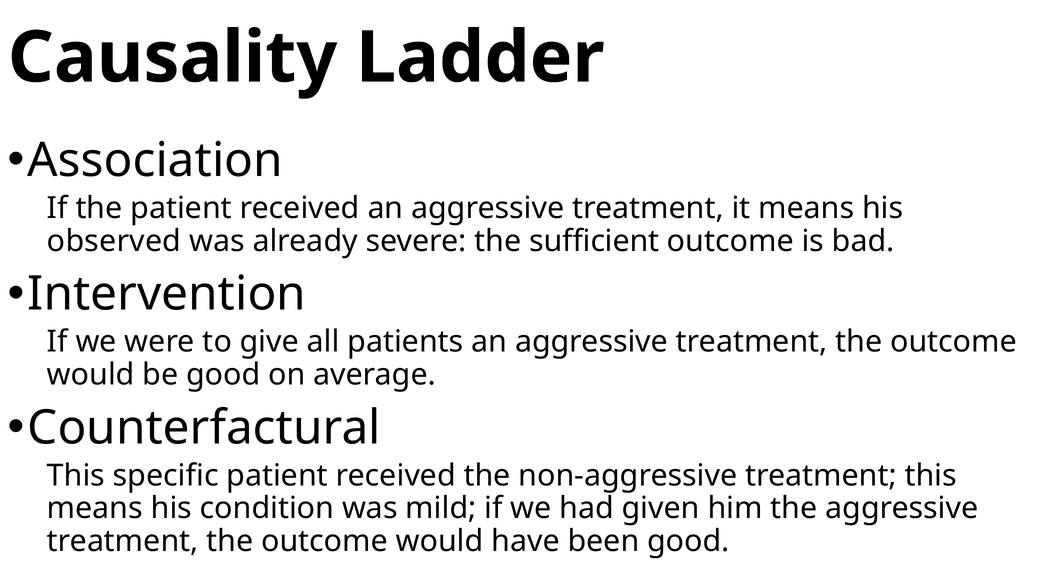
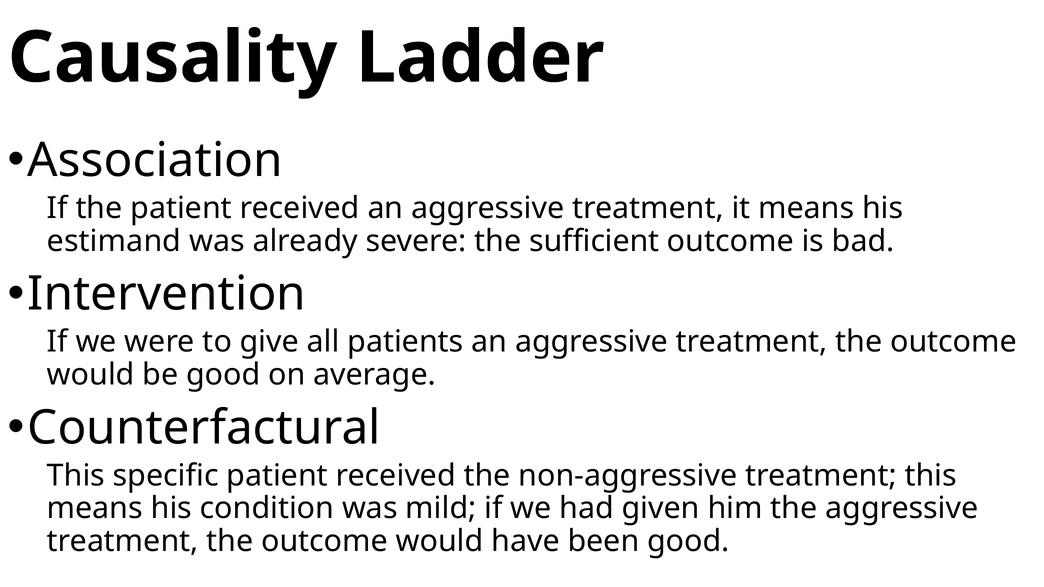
observed: observed -> estimand (114, 241)
